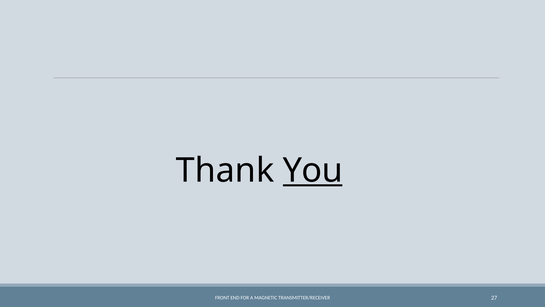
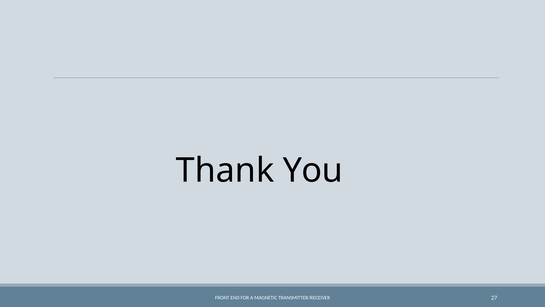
You underline: present -> none (313, 170)
